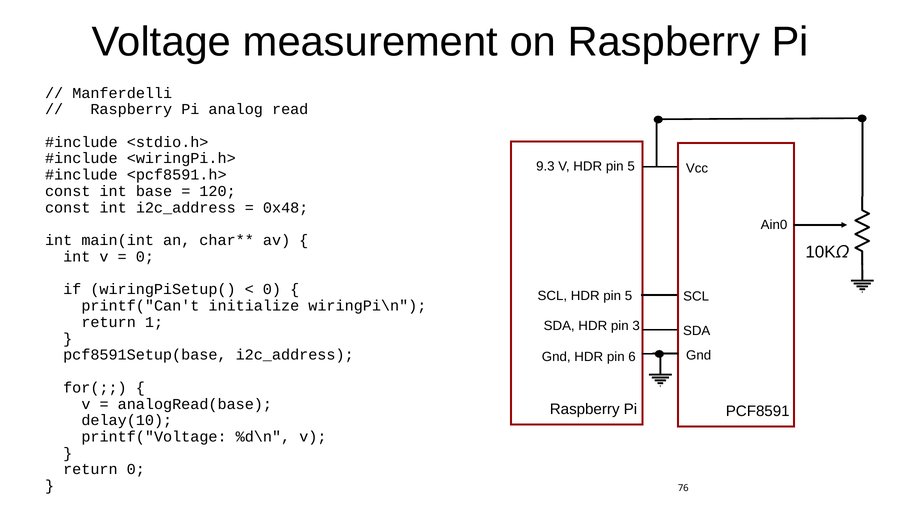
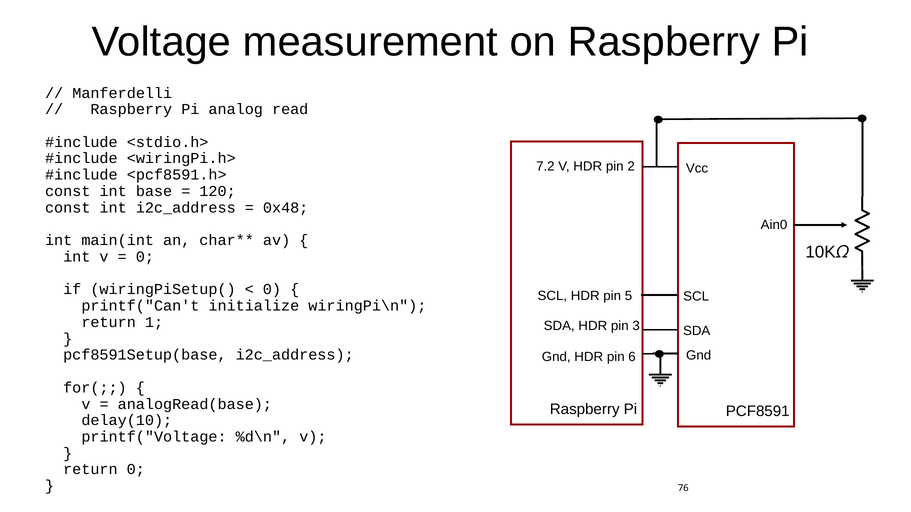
9.3: 9.3 -> 7.2 (545, 167)
V HDR pin 5: 5 -> 2 (631, 167)
